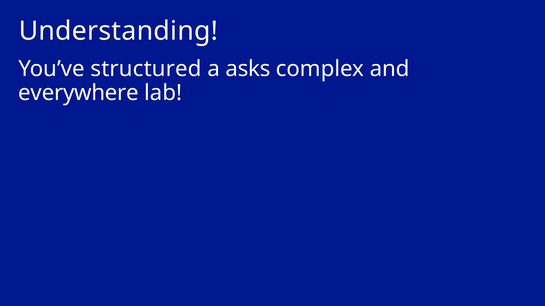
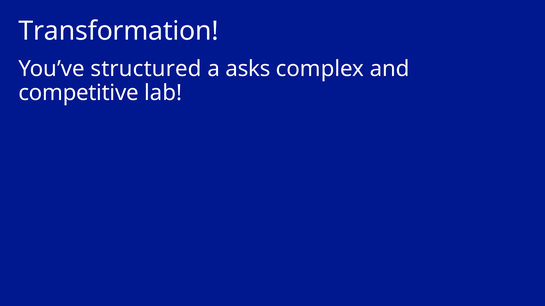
Understanding: Understanding -> Transformation (119, 31)
everywhere: everywhere -> competitive (79, 93)
